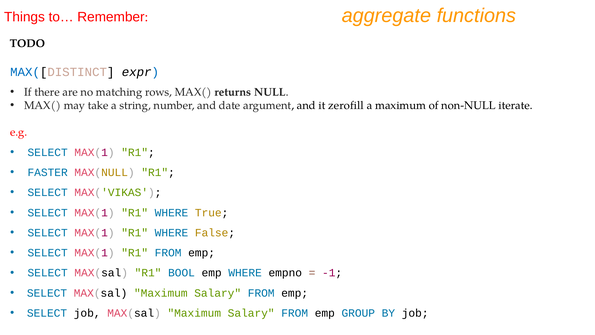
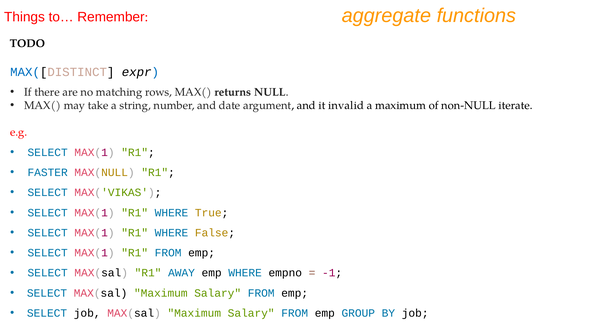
zerofill: zerofill -> invalid (346, 105)
BOOL: BOOL -> AWAY (182, 273)
